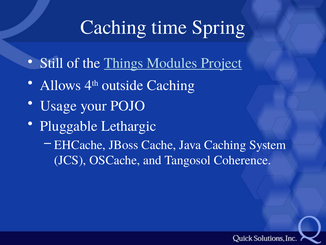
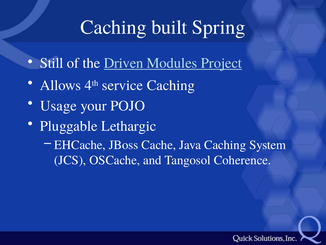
time: time -> built (169, 27)
Things: Things -> Driven (124, 63)
outside: outside -> service (122, 85)
